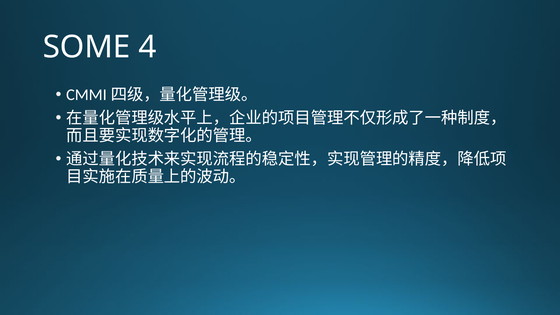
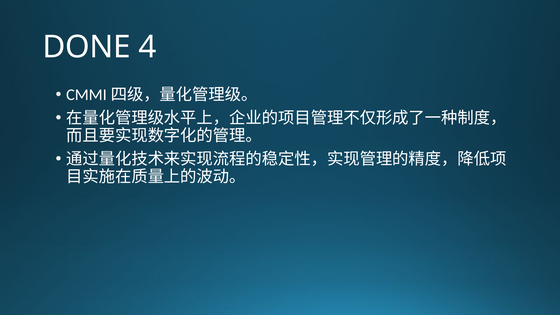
SOME: SOME -> DONE (87, 47)
